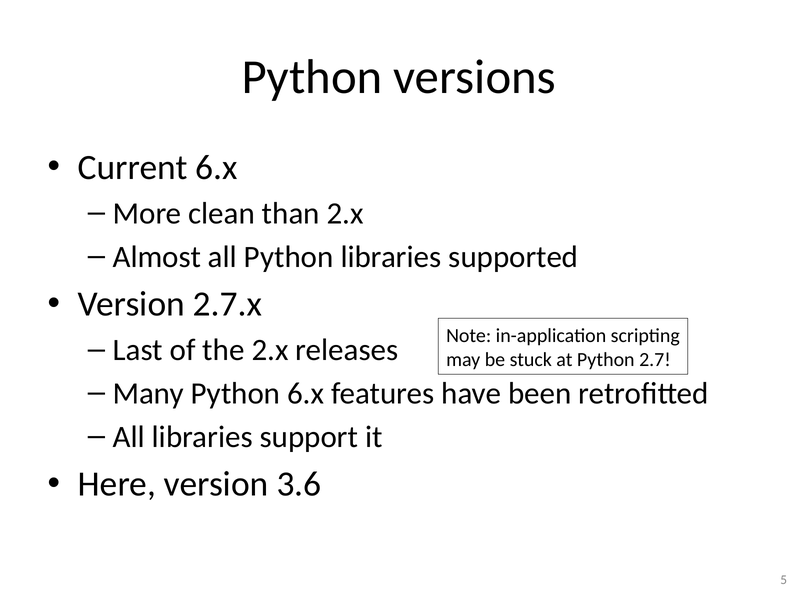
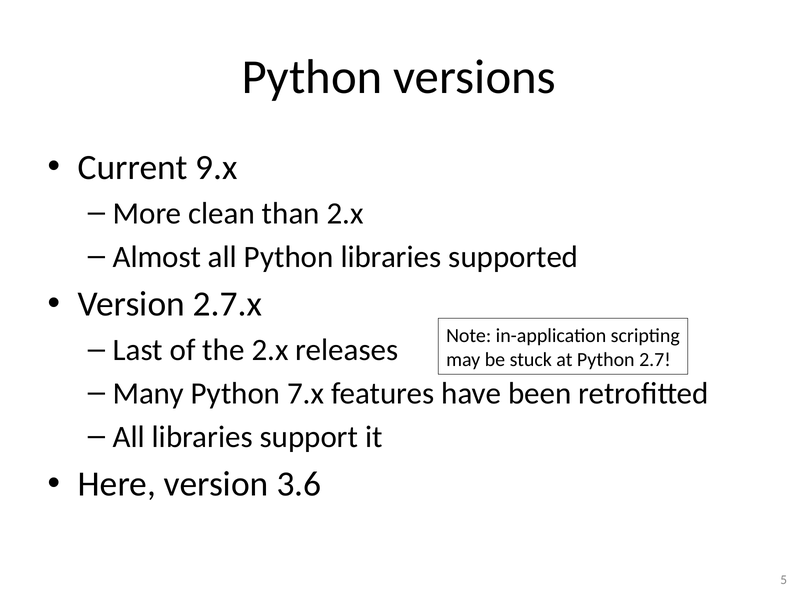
Current 6.x: 6.x -> 9.x (217, 167)
Python 6.x: 6.x -> 7.x (306, 393)
